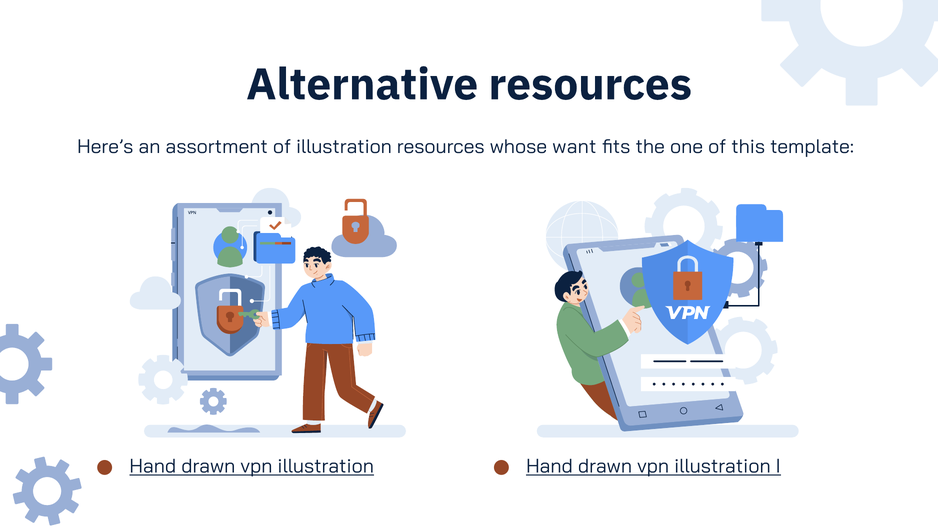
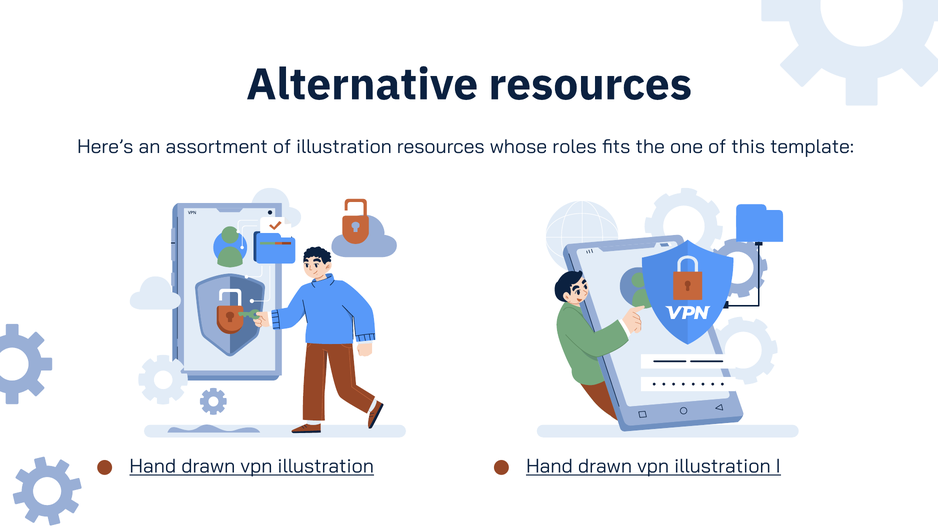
want: want -> roles (574, 147)
